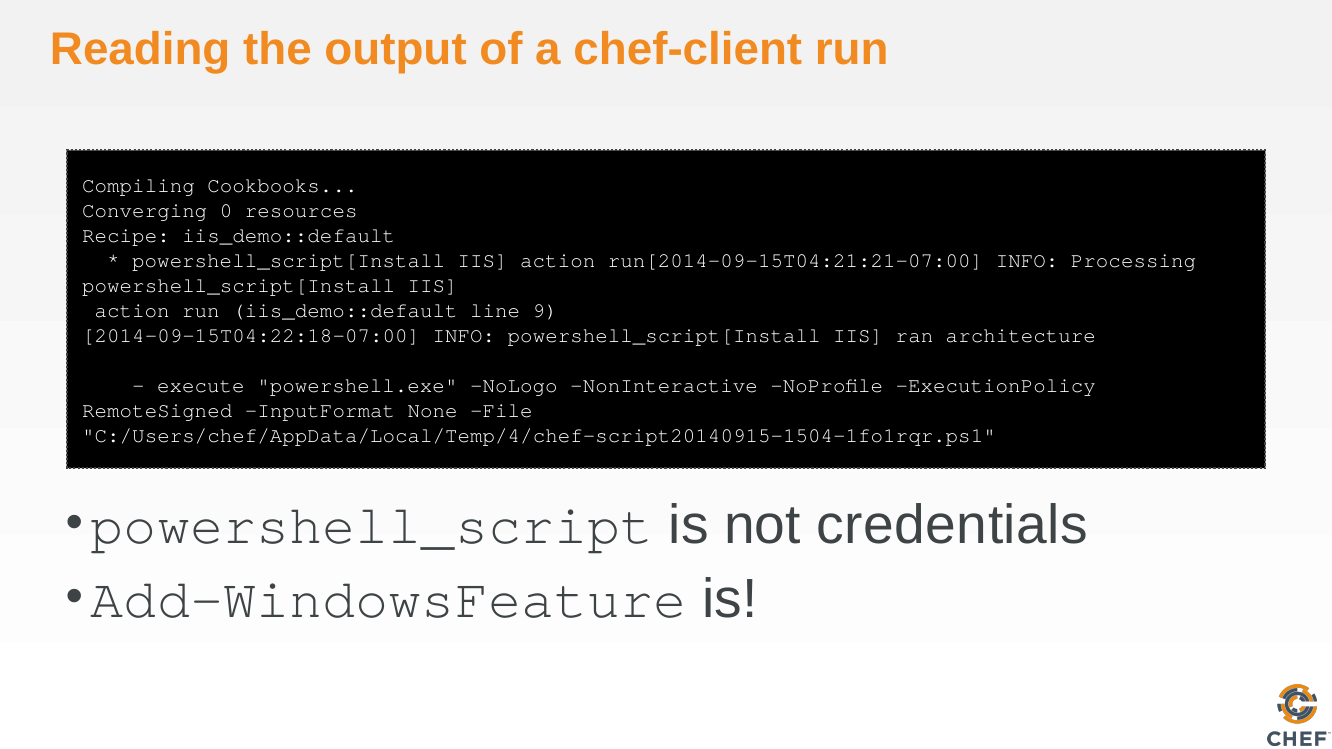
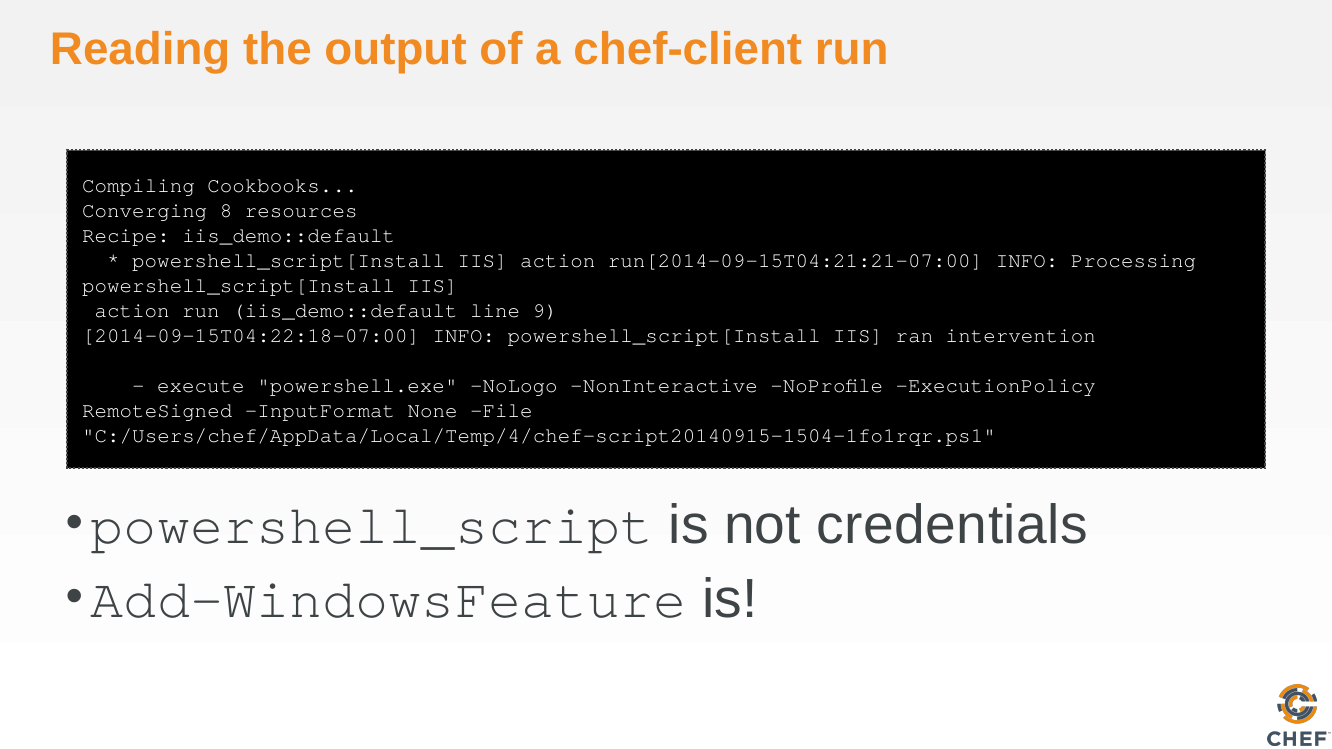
0: 0 -> 8 (226, 211)
architecture: architecture -> intervention (1021, 336)
